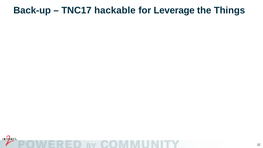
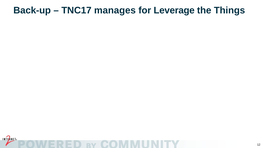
hackable: hackable -> manages (115, 10)
